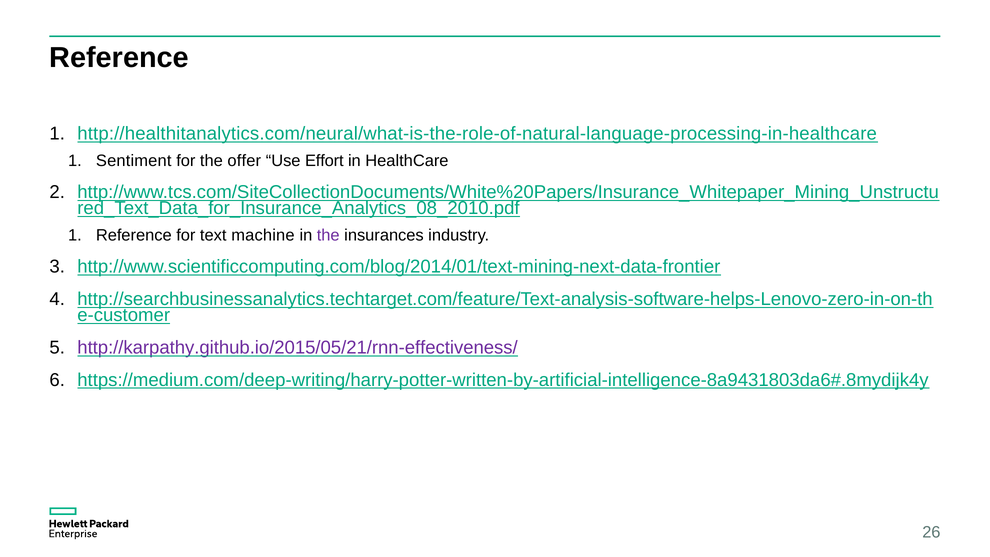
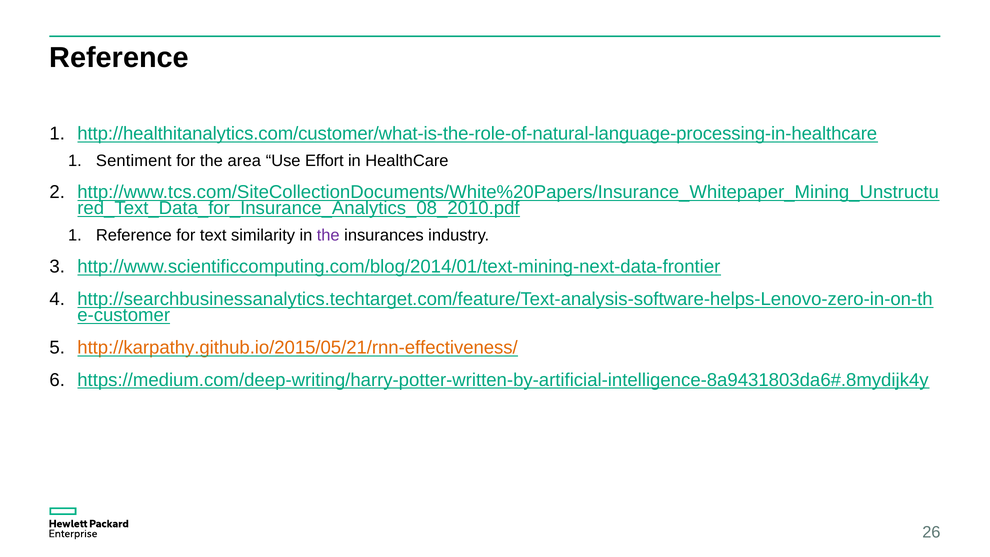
http://healthitanalytics.com/neural/what-is-the-role-of-natural-language-processing-in-healthcare: http://healthitanalytics.com/neural/what-is-the-role-of-natural-language-processing-in-healthcare -> http://healthitanalytics.com/customer/what-is-the-role-of-natural-language-processing-in-healthcare (477, 134)
offer: offer -> area (244, 161)
machine: machine -> similarity (263, 235)
http://karpathy.github.io/2015/05/21/rnn-effectiveness/ colour: purple -> orange (298, 348)
